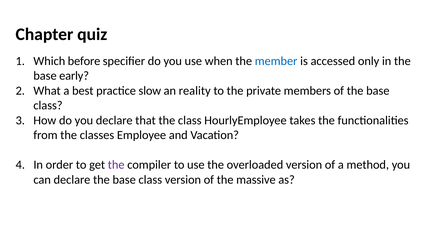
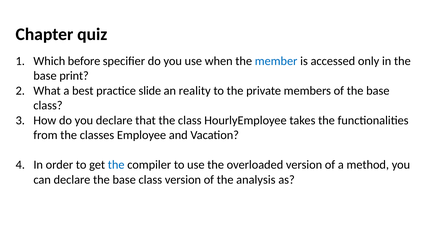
early: early -> print (74, 76)
slow: slow -> slide (150, 91)
the colour: purple -> blue (116, 164)
massive: massive -> analysis (256, 179)
